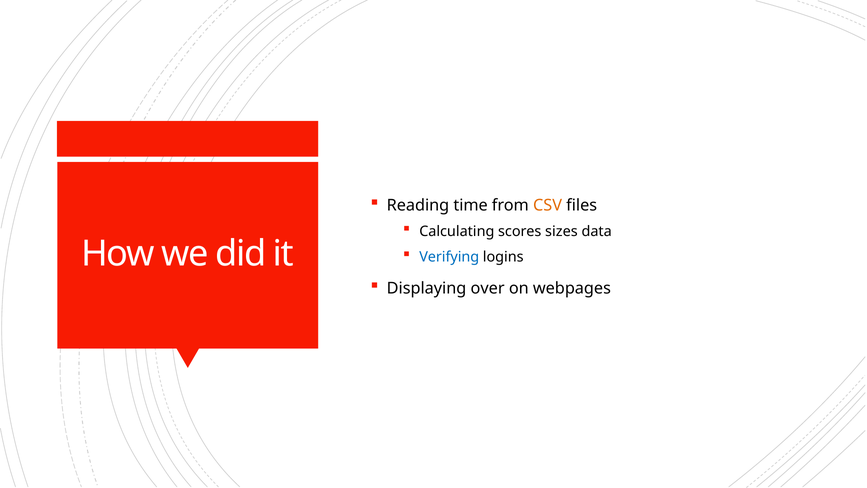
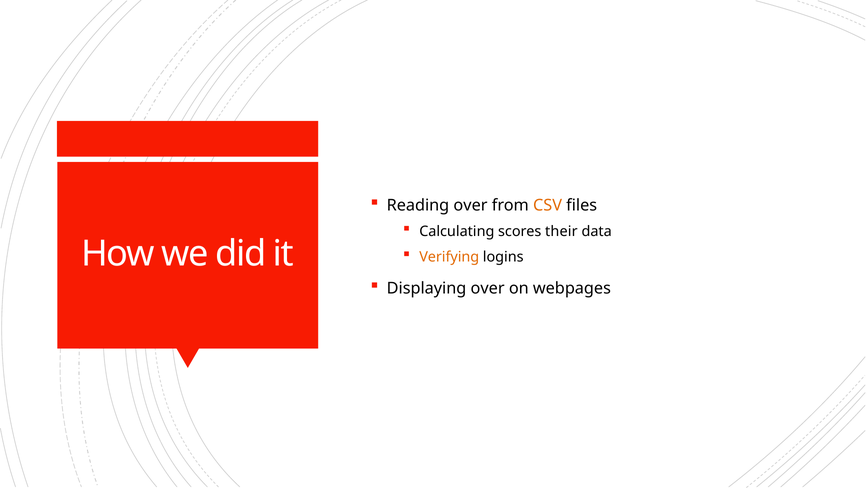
Reading time: time -> over (471, 205)
sizes: sizes -> their (561, 232)
Verifying colour: blue -> orange (449, 257)
